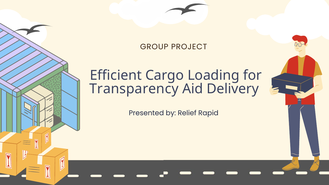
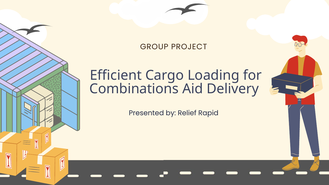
Transparency: Transparency -> Combinations (134, 89)
